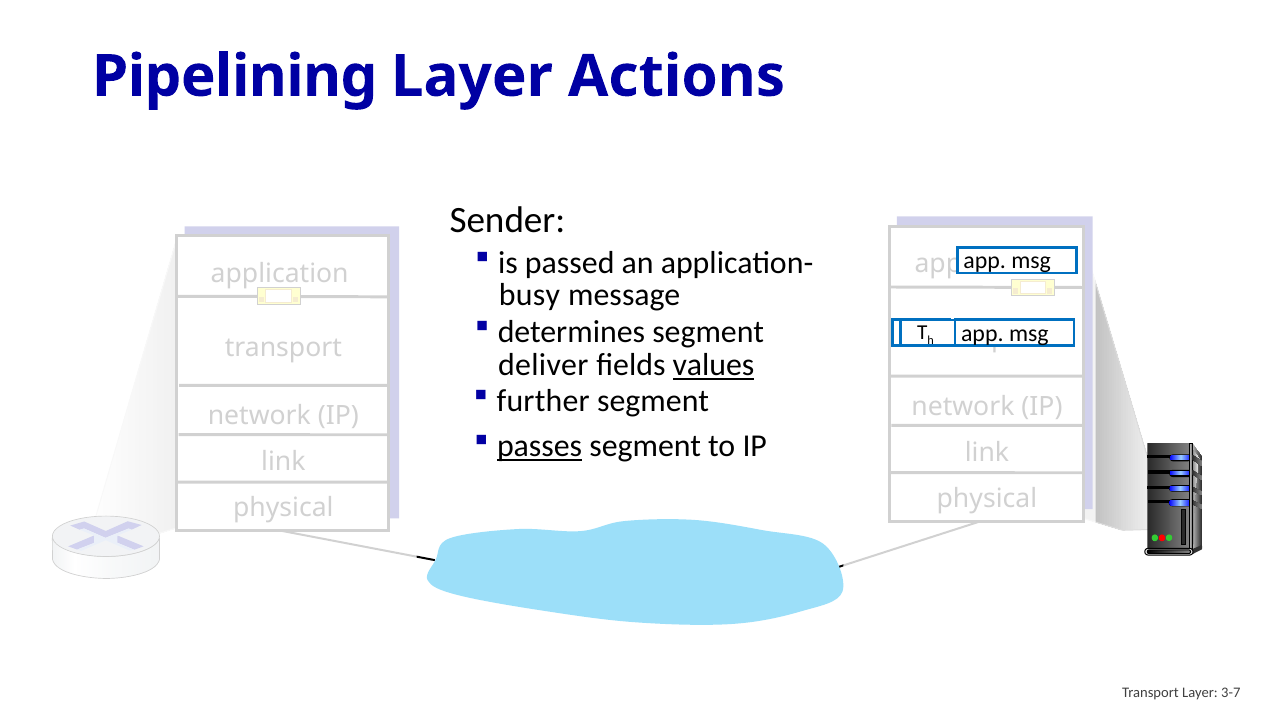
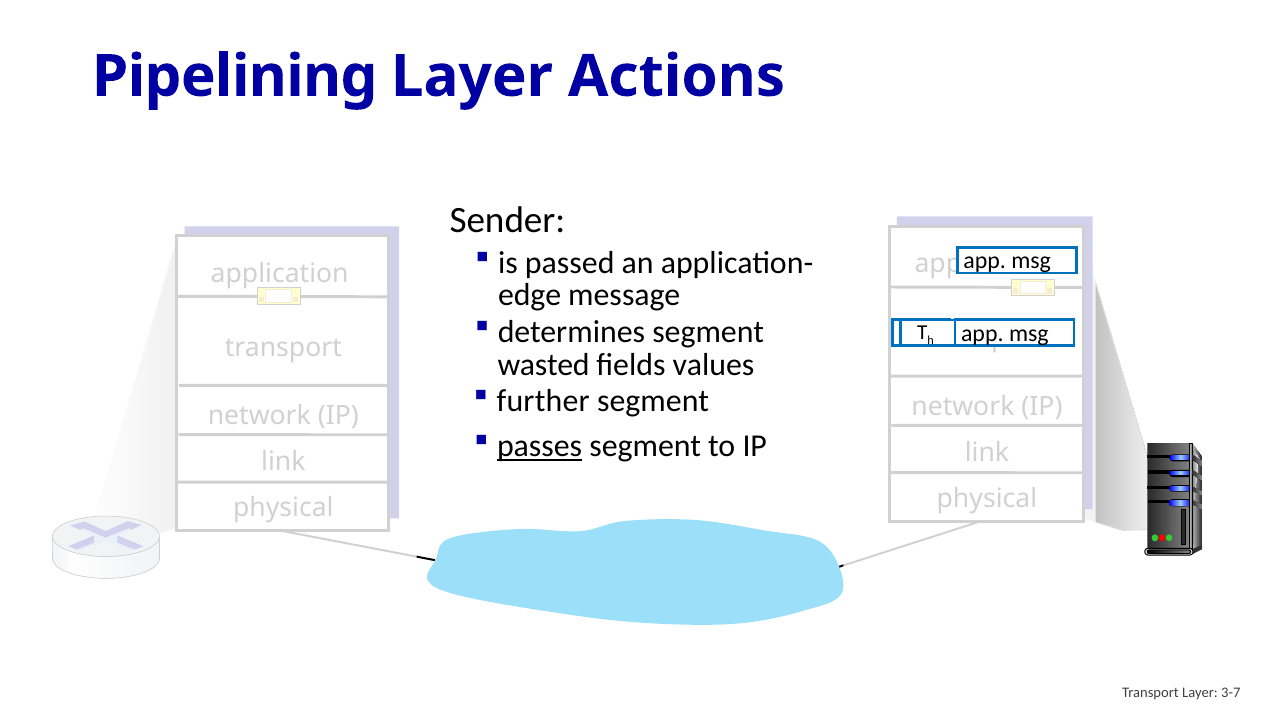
busy: busy -> edge (530, 296)
deliver: deliver -> wasted (544, 365)
values underline: present -> none (713, 365)
